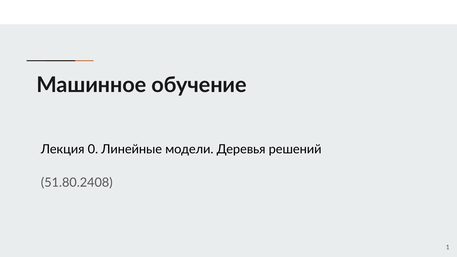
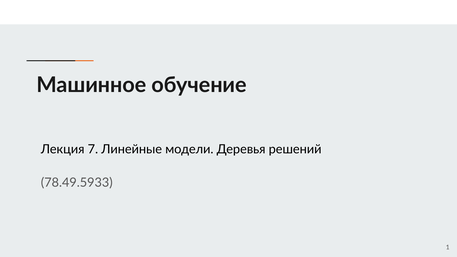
0: 0 -> 7 (93, 149)
51.80.2408: 51.80.2408 -> 78.49.5933 (77, 183)
